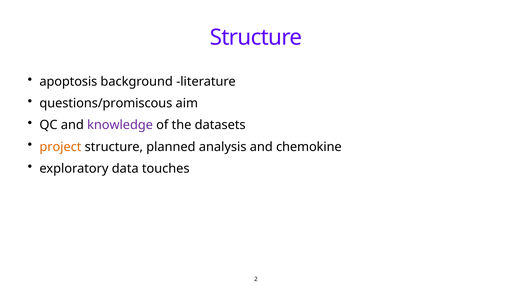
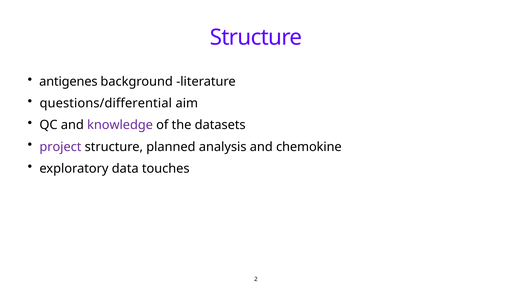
apoptosis: apoptosis -> antigenes (68, 82)
questions/promiscous: questions/promiscous -> questions/differential (106, 103)
project colour: orange -> purple (60, 147)
